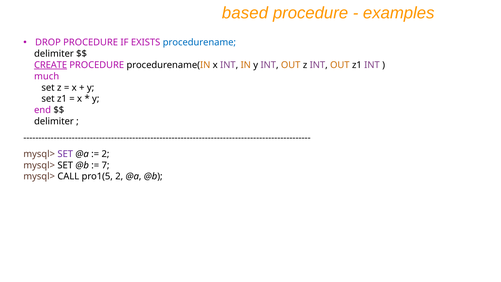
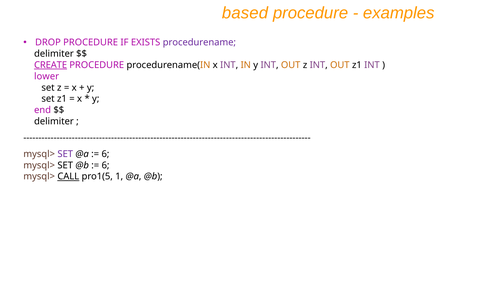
procedurename colour: blue -> purple (199, 42)
much: much -> lower (47, 76)
2: 2 -> 6 (105, 154)
7: 7 -> 6 (106, 165)
CALL underline: none -> present (68, 176)
pro1(5 2: 2 -> 1 (119, 176)
